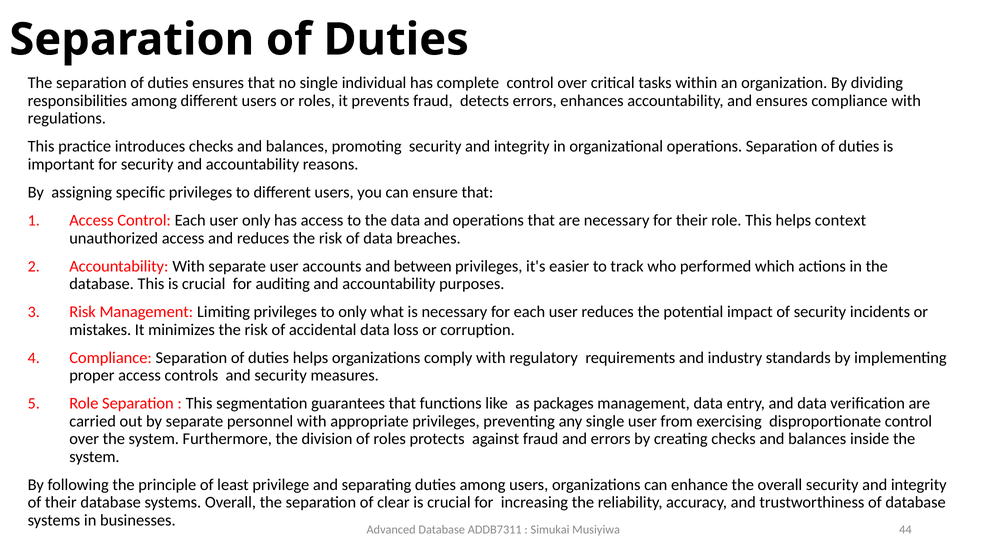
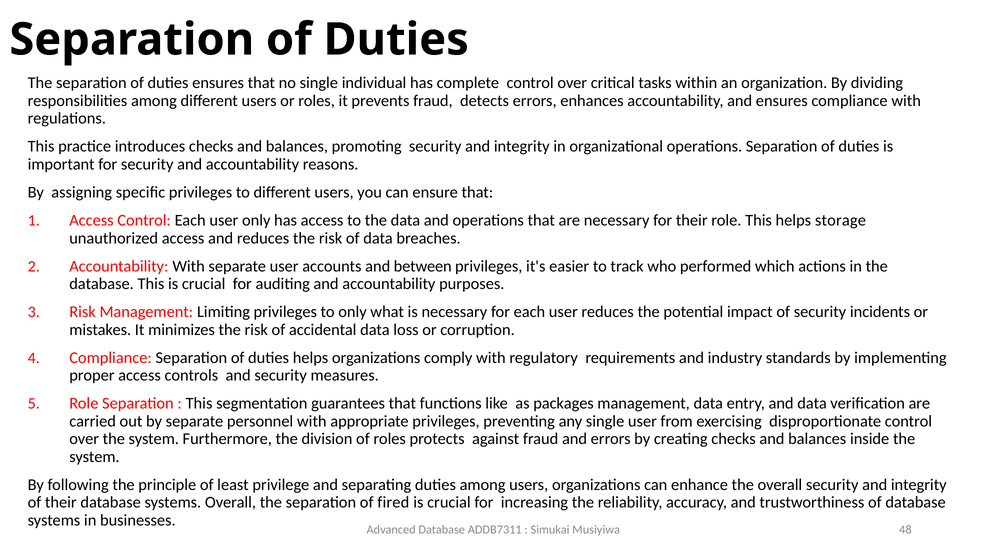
context: context -> storage (840, 220)
clear: clear -> fired (393, 503)
44: 44 -> 48 (905, 530)
